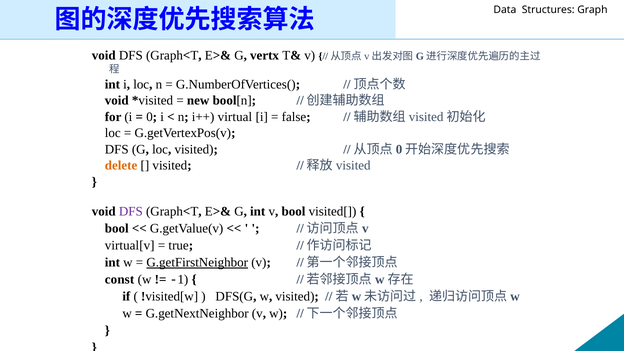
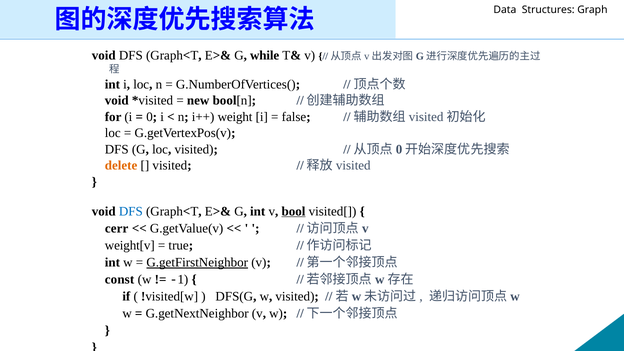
vertx: vertx -> while (265, 56)
virtual: virtual -> weight (235, 117)
DFS colour: purple -> blue (131, 211)
bool underline: none -> present (293, 211)
bool: bool -> cerr (117, 228)
virtual[v: virtual[v -> weight[v (130, 245)
